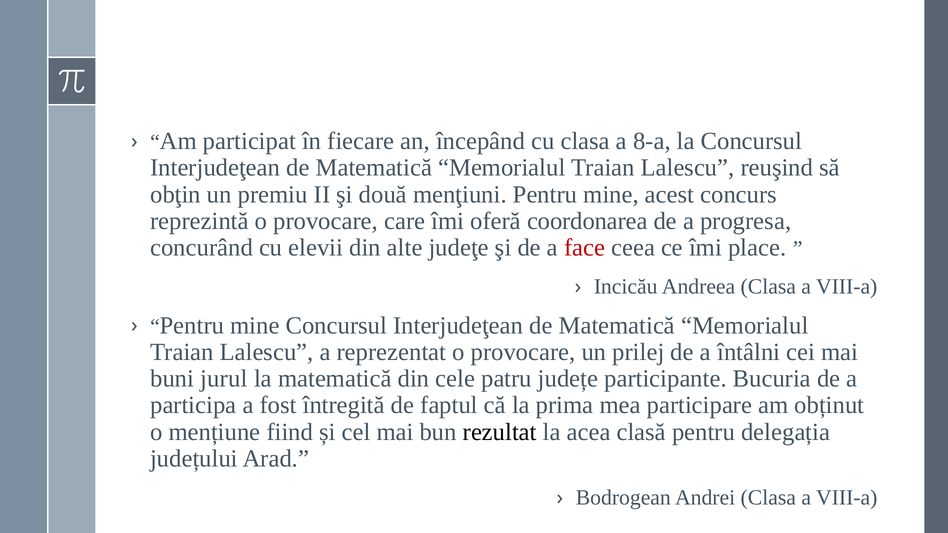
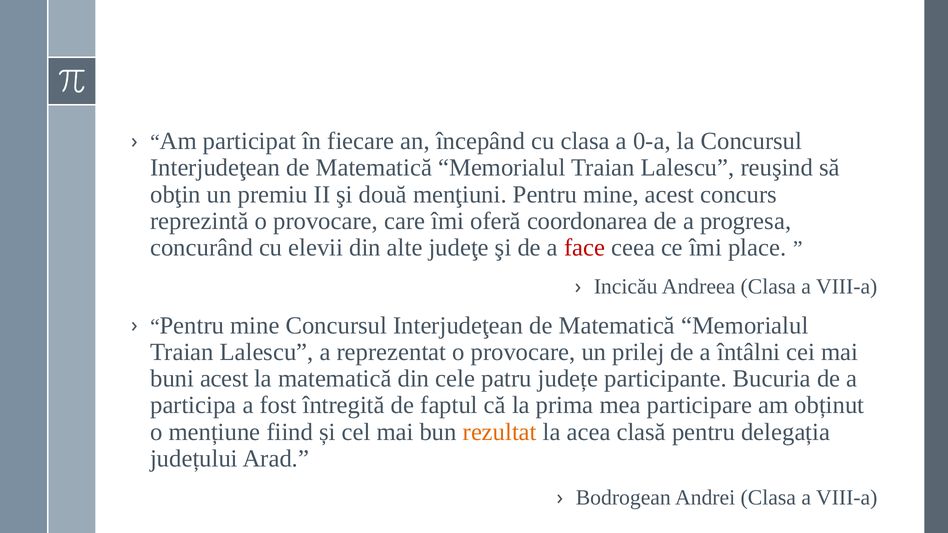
8-a: 8-a -> 0-a (652, 141)
buni jurul: jurul -> acest (224, 379)
rezultat colour: black -> orange (500, 432)
